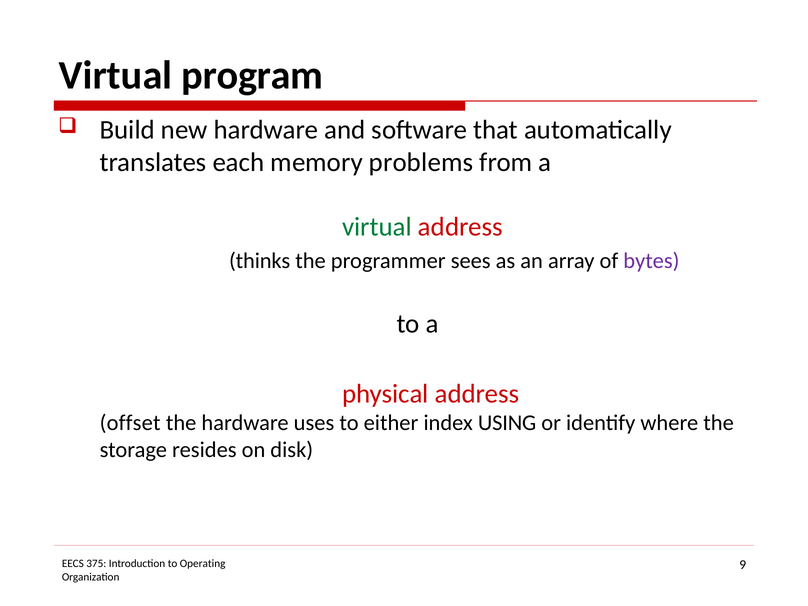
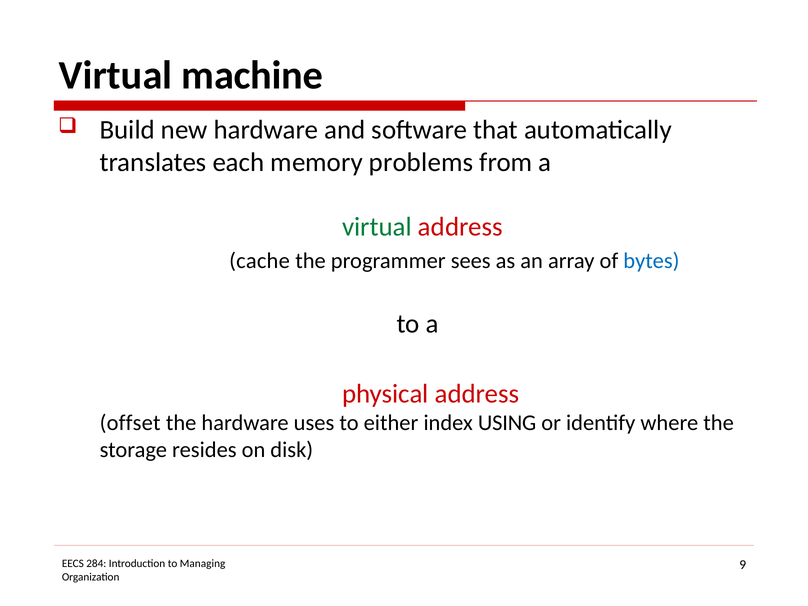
program: program -> machine (252, 76)
thinks: thinks -> cache (259, 261)
bytes colour: purple -> blue (651, 261)
375: 375 -> 284 (96, 564)
Operating: Operating -> Managing (203, 564)
